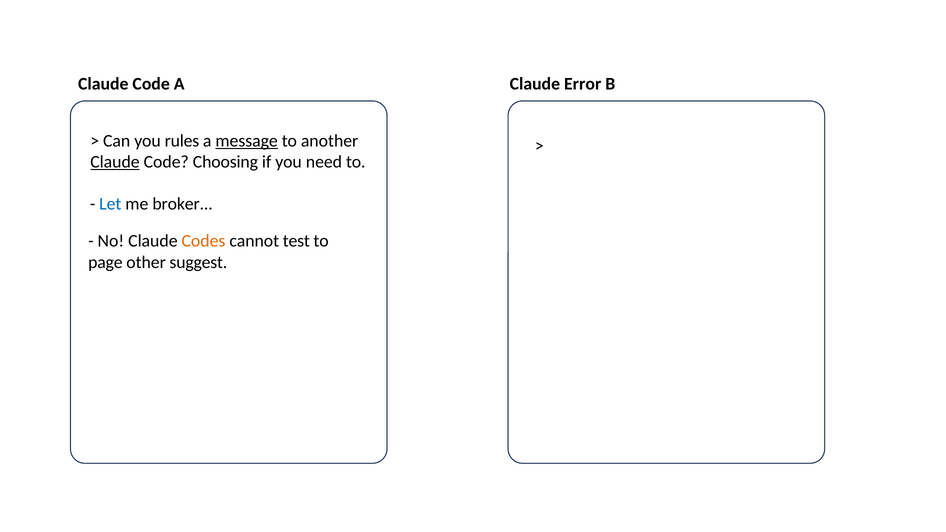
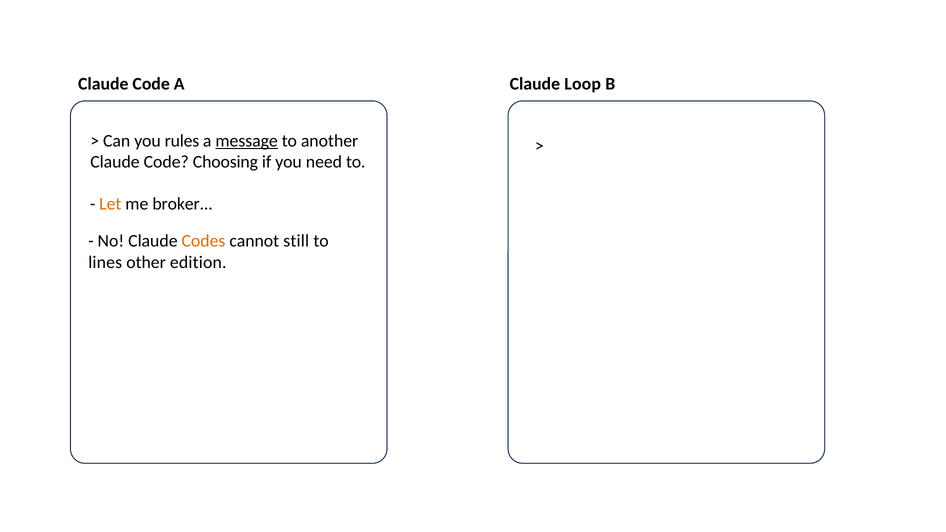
Error: Error -> Loop (583, 84)
Claude underline: present -> none (115, 162)
Let colour: blue -> orange (110, 204)
test: test -> still (296, 241)
page: page -> lines (105, 262)
suggest: suggest -> edition (198, 262)
